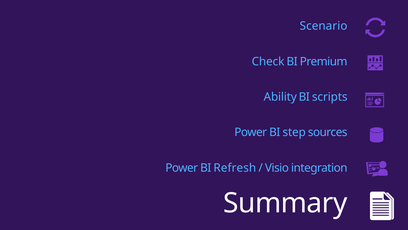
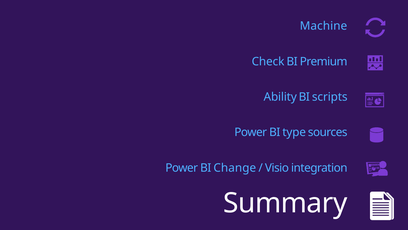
Scenario: Scenario -> Machine (323, 26)
step: step -> type (294, 132)
Refresh: Refresh -> Change (235, 167)
